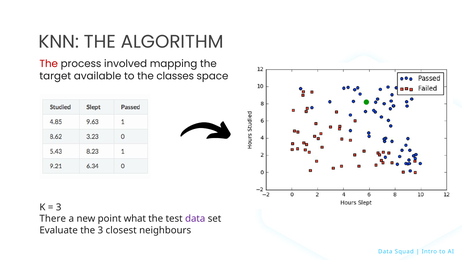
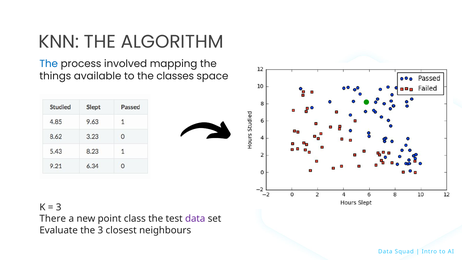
The colour: red -> blue (49, 64)
target: target -> things (55, 76)
what: what -> class (135, 219)
